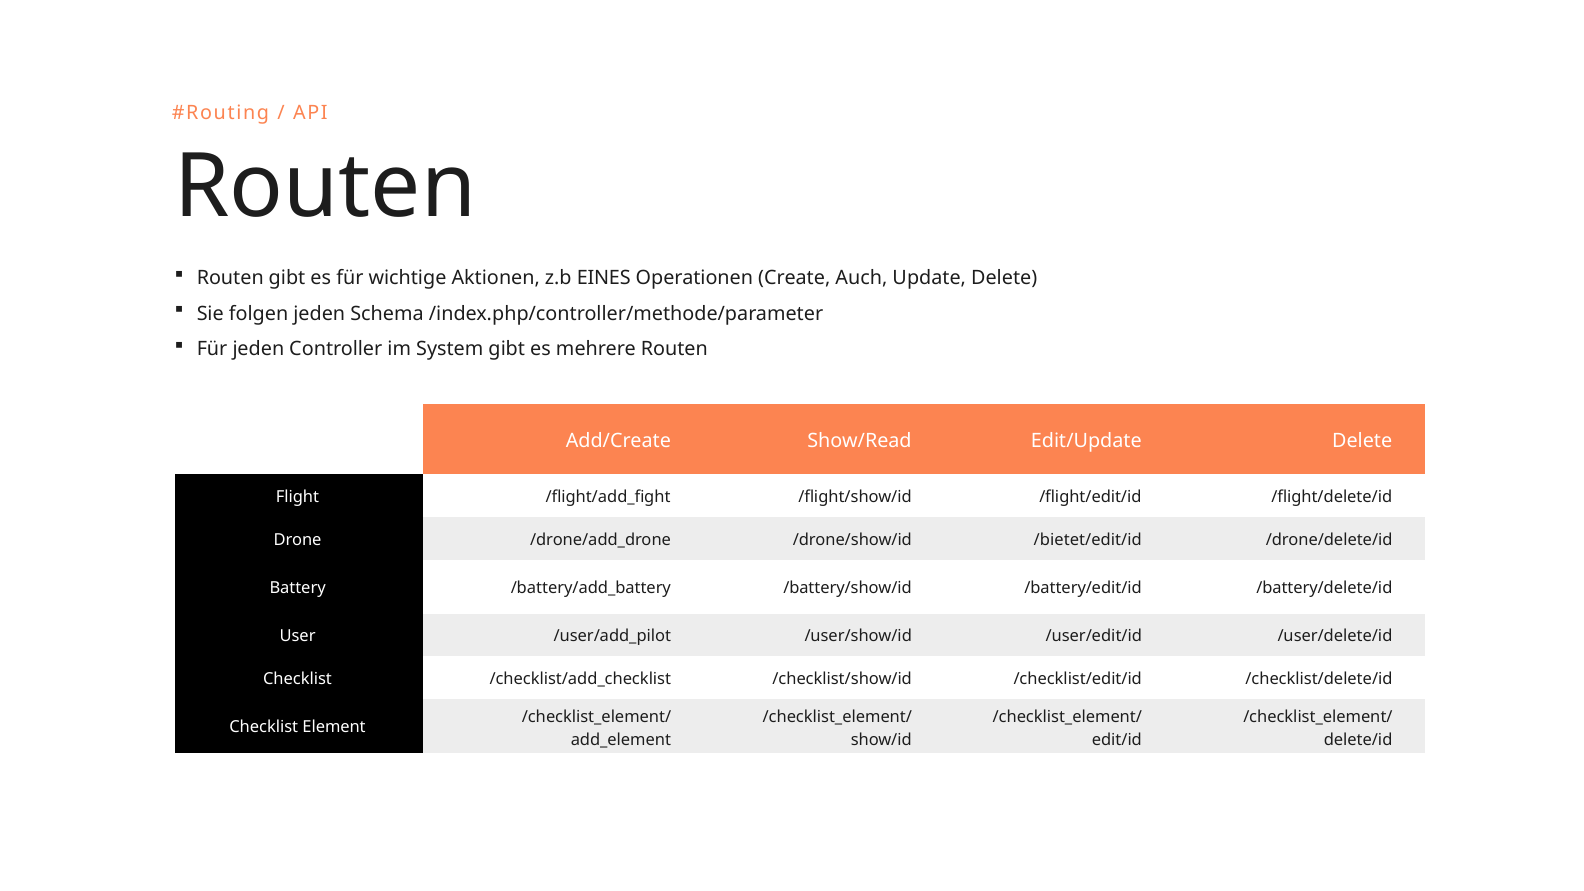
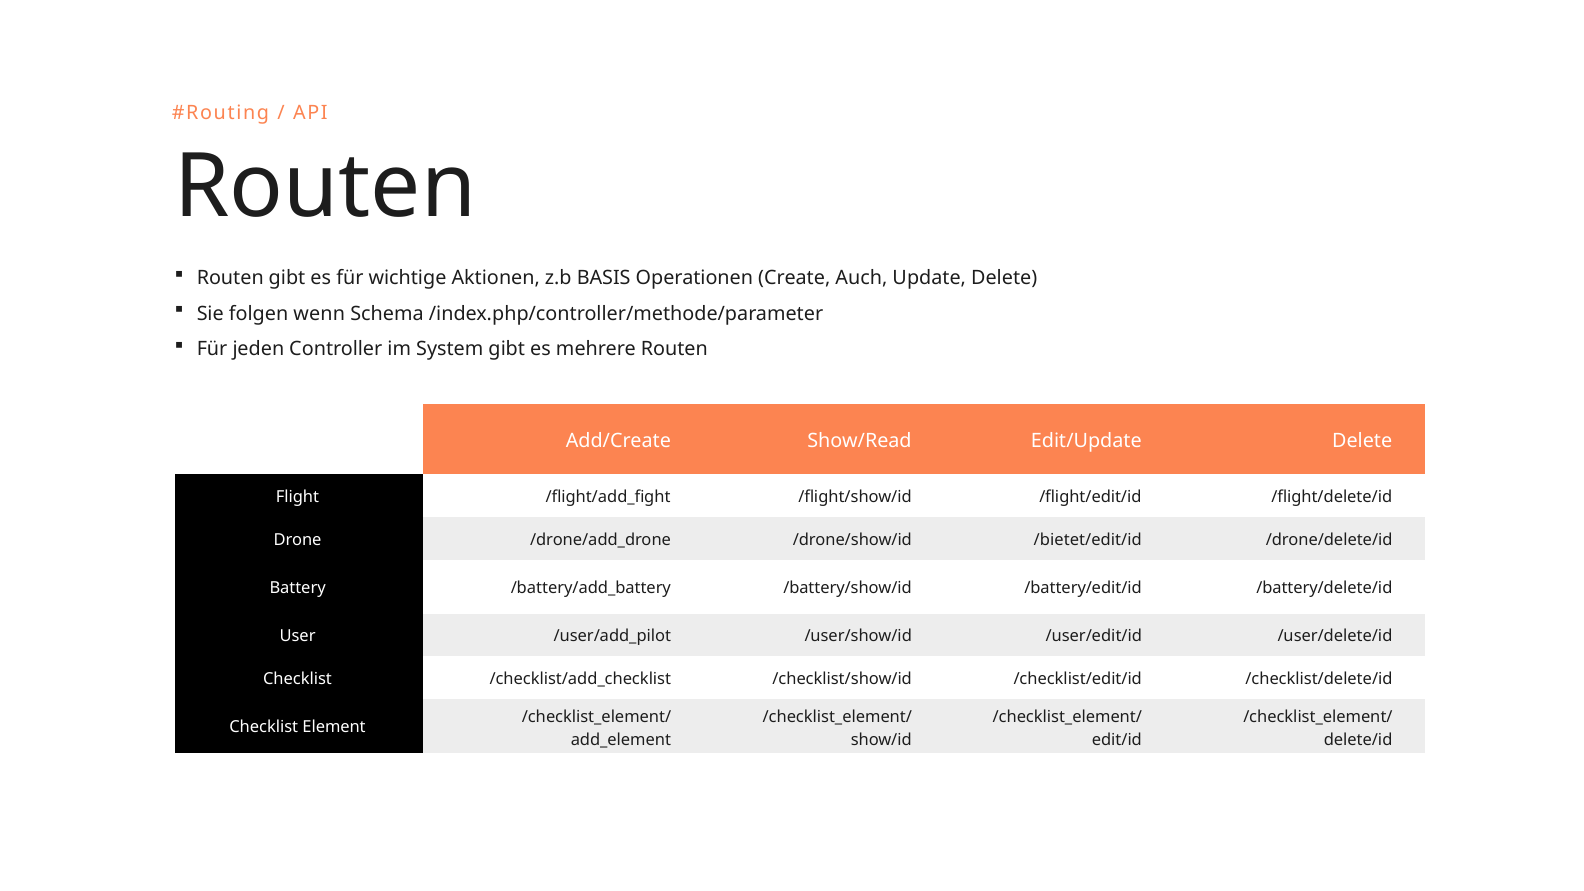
EINES: EINES -> BASIS (604, 278)
folgen jeden: jeden -> wenn (319, 314)
